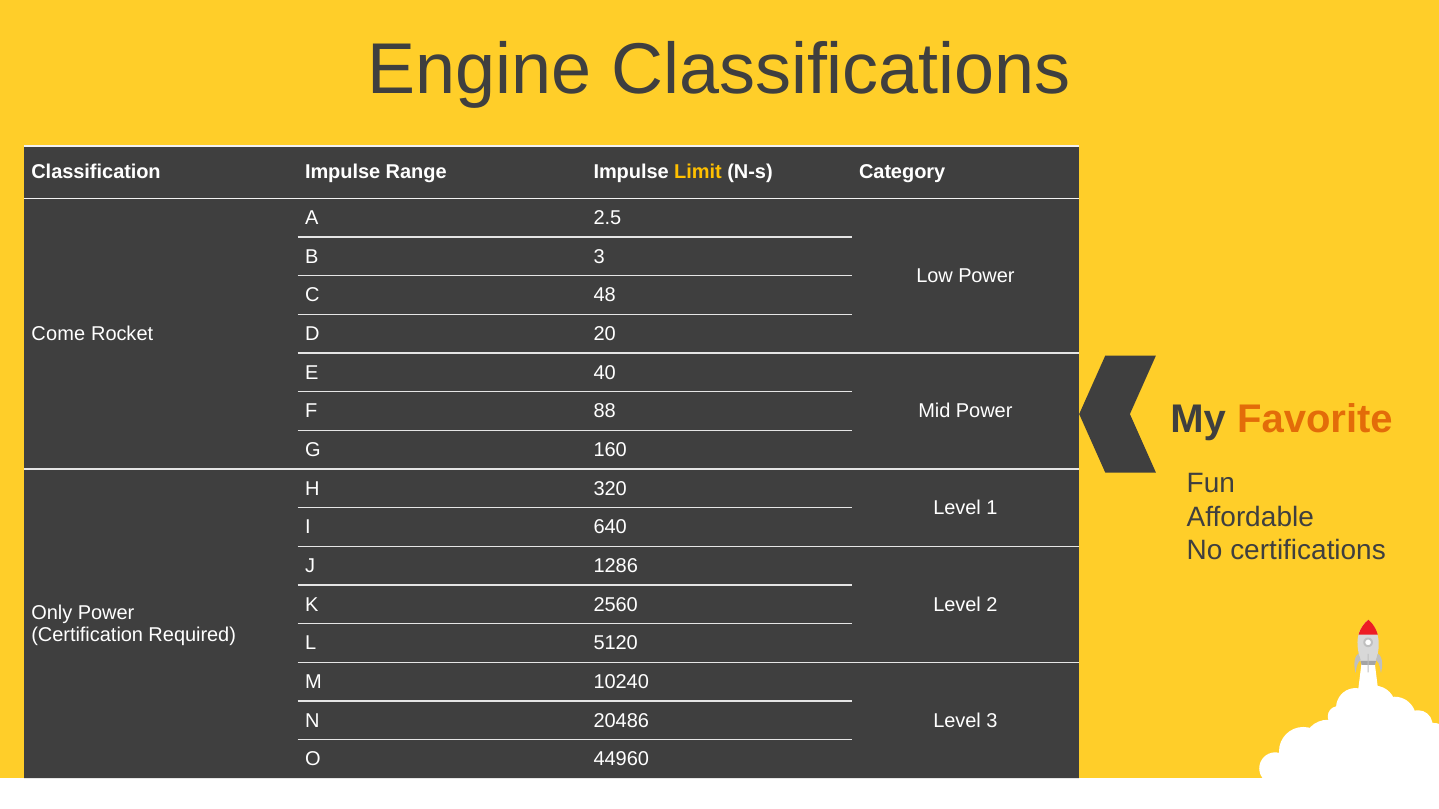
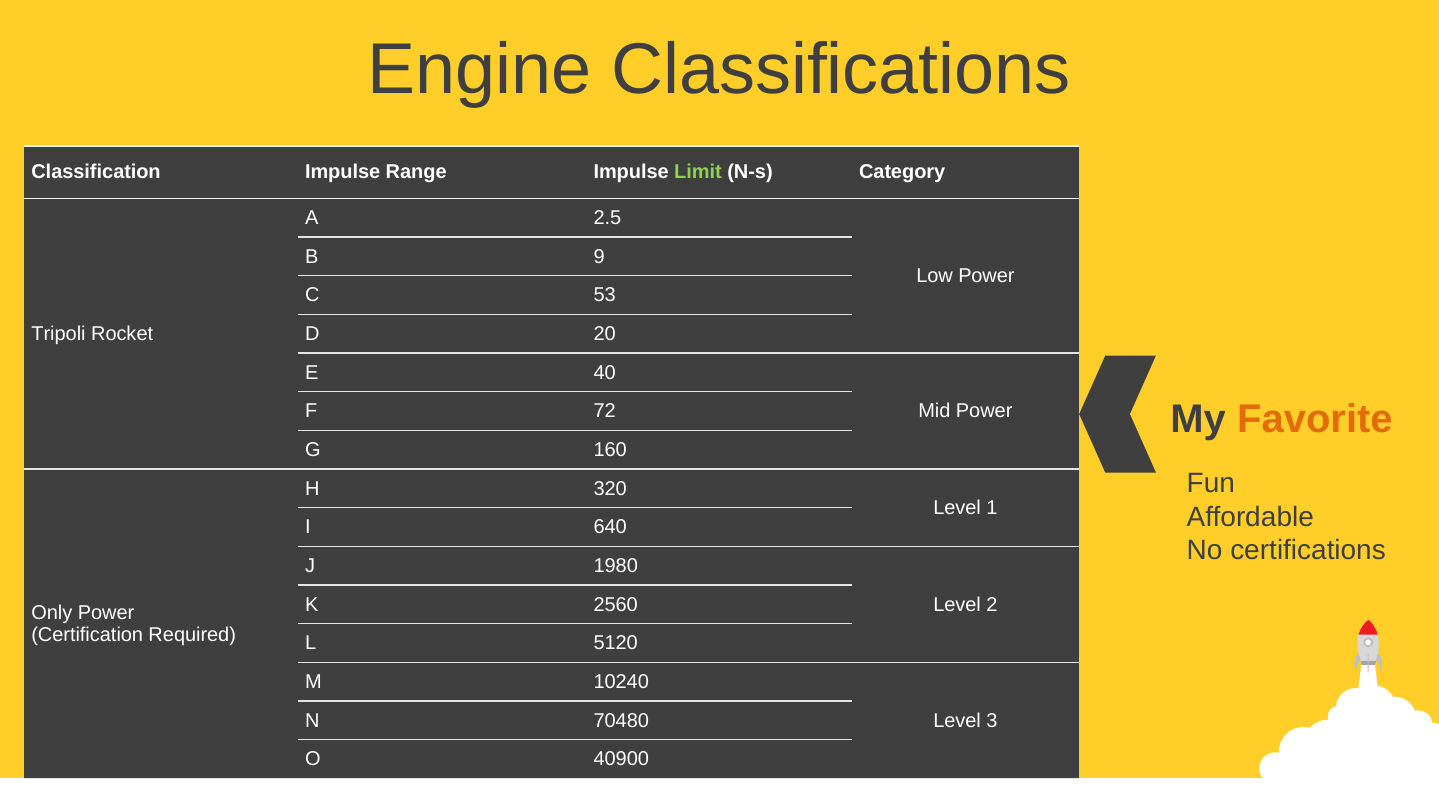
Limit colour: yellow -> light green (698, 172)
B 3: 3 -> 9 (599, 257)
48: 48 -> 53 (605, 295)
Come: Come -> Tripoli (59, 334)
88: 88 -> 72 (605, 411)
1286: 1286 -> 1980 (616, 566)
20486: 20486 -> 70480 (621, 721)
44960: 44960 -> 40900 (621, 760)
